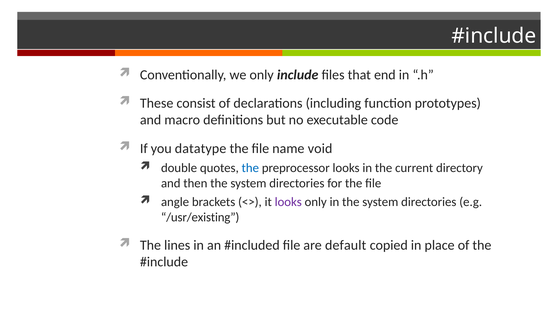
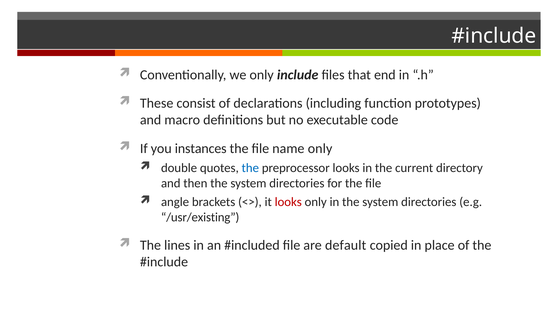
datatype: datatype -> instances (201, 148)
name void: void -> only (320, 148)
looks colour: purple -> red (288, 202)
